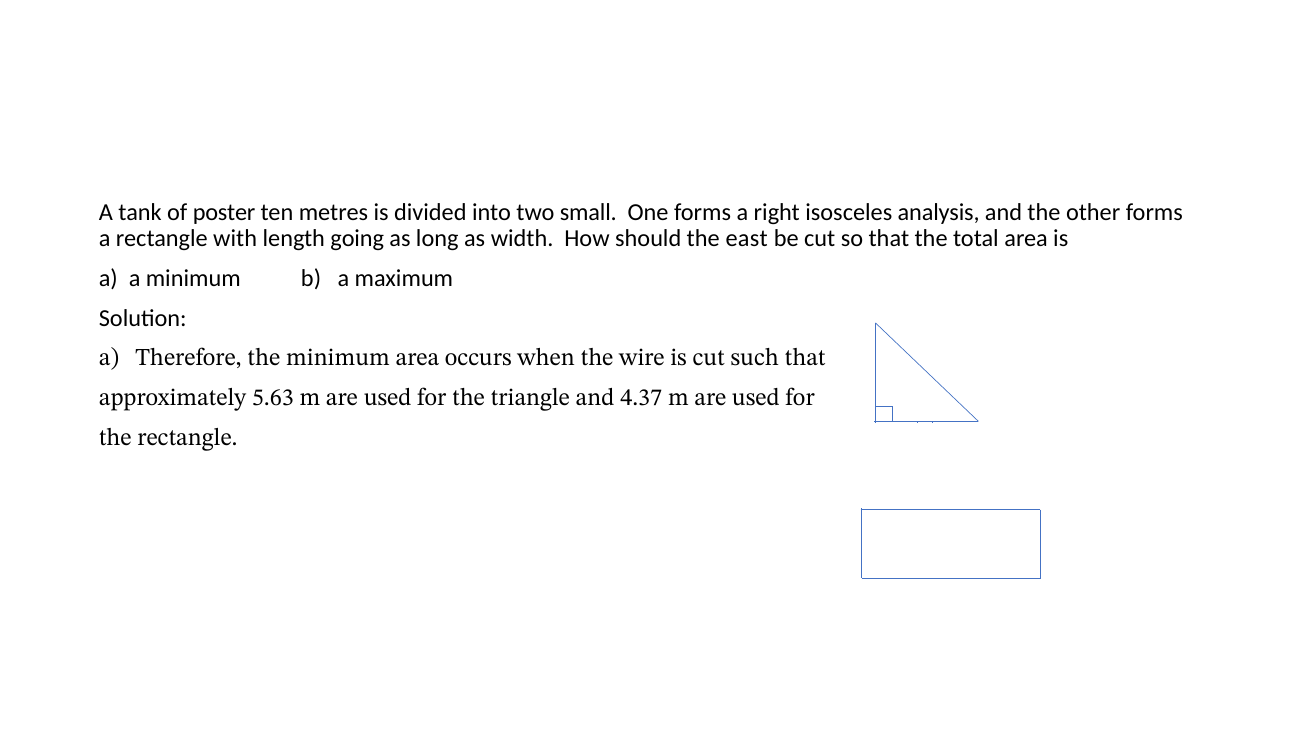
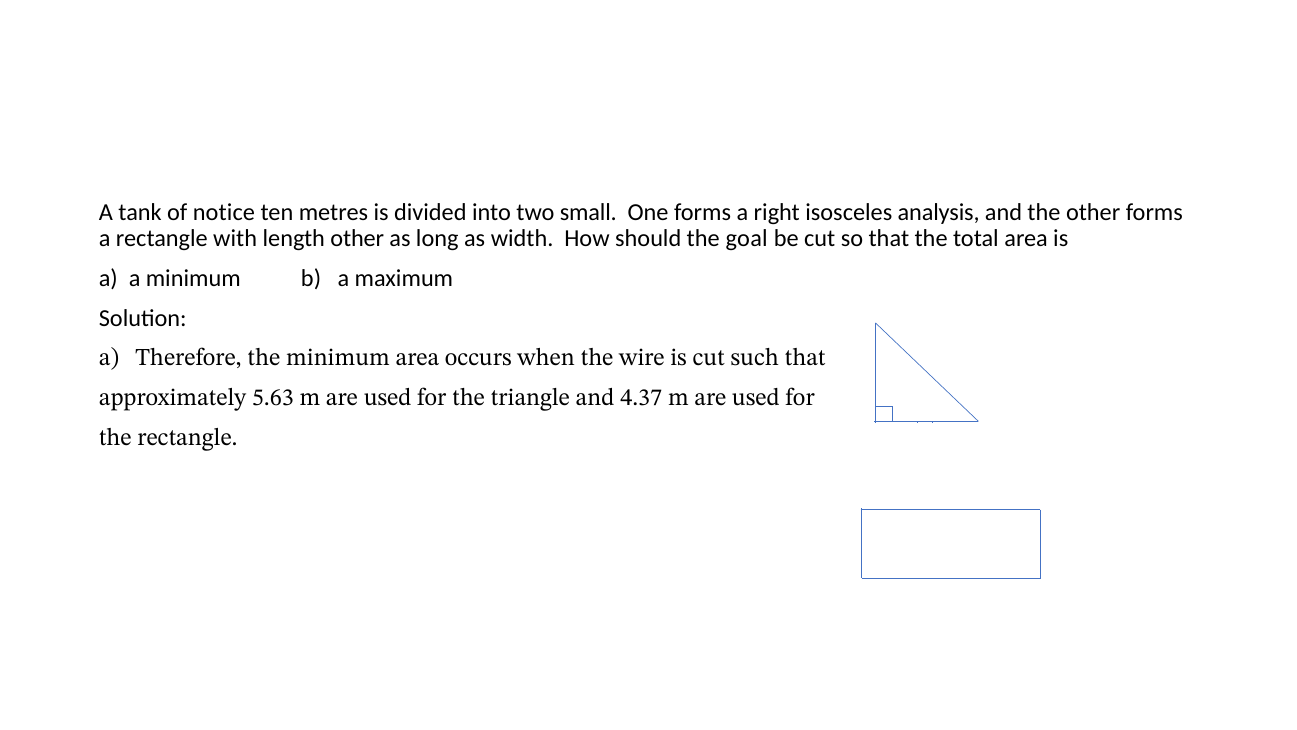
poster: poster -> notice (224, 212)
length going: going -> other (357, 238)
east: east -> goal (747, 238)
